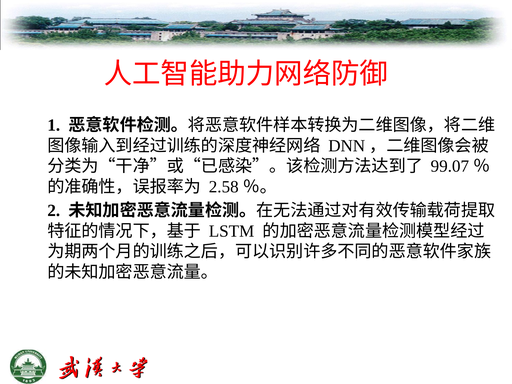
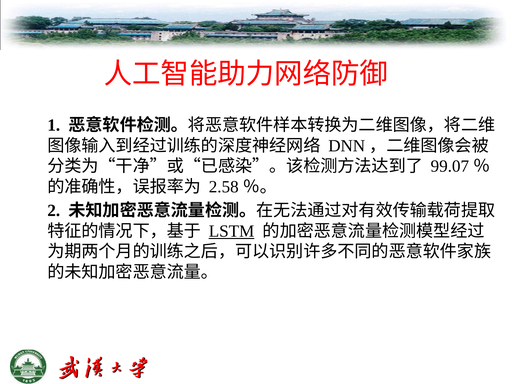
LSTM underline: none -> present (232, 231)
